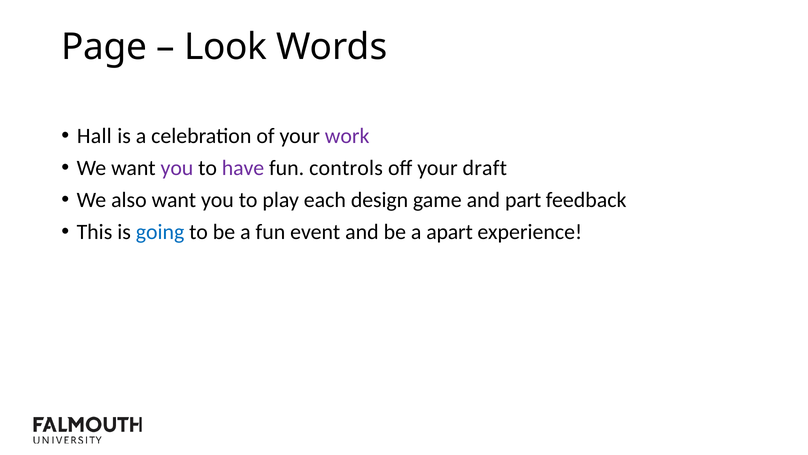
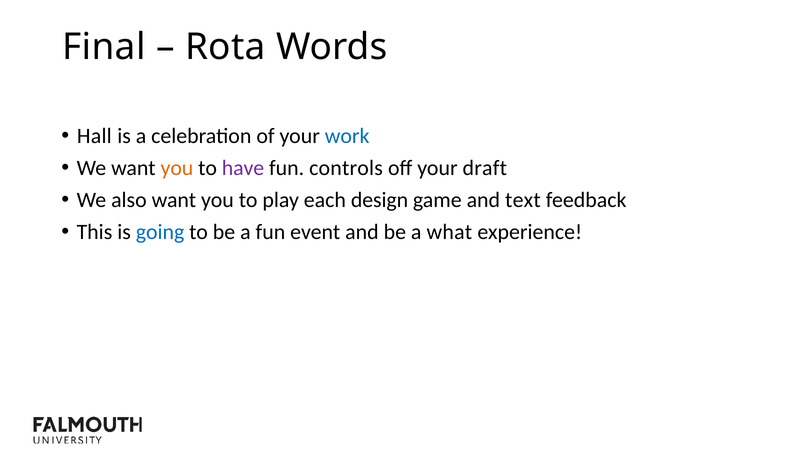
Page: Page -> Final (104, 47)
Look: Look -> Rota (225, 47)
work colour: purple -> blue (347, 136)
you colour: purple -> orange (177, 168)
part: part -> text (523, 200)
apart: apart -> what (449, 232)
